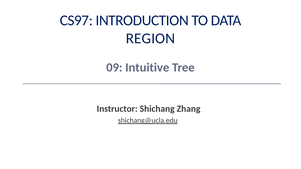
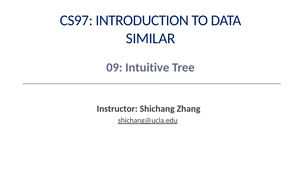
REGION: REGION -> SIMILAR (151, 38)
